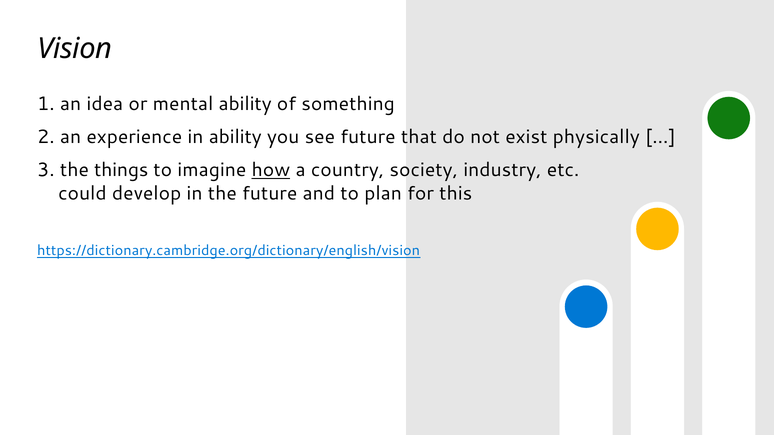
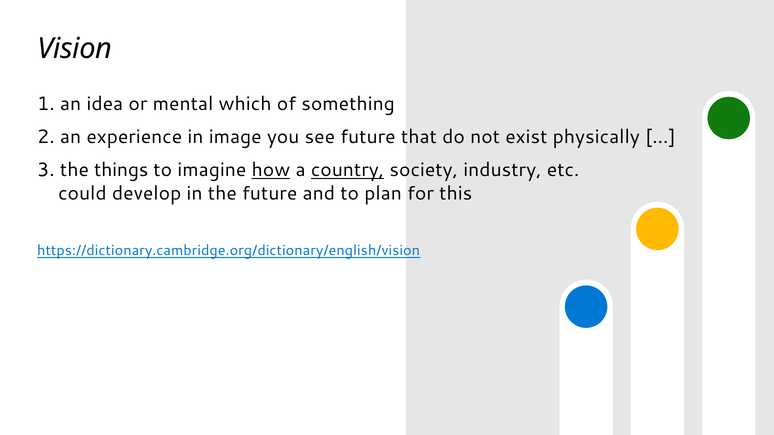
mental ability: ability -> which (245, 104)
in ability: ability -> image (235, 137)
country underline: none -> present (348, 170)
